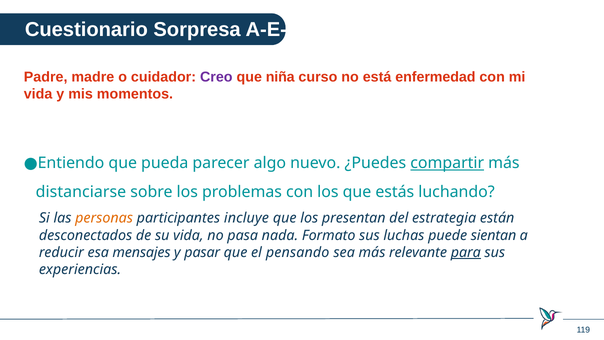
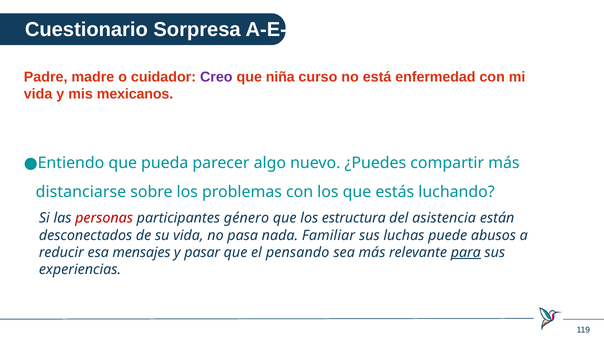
momentos: momentos -> mexicanos (135, 94)
compartir underline: present -> none (447, 163)
personas colour: orange -> red (104, 218)
incluye: incluye -> género (246, 218)
presentan: presentan -> estructura (354, 218)
estrategia: estrategia -> asistencia (444, 218)
Formato: Formato -> Familiar (329, 235)
sientan: sientan -> abusos (493, 235)
